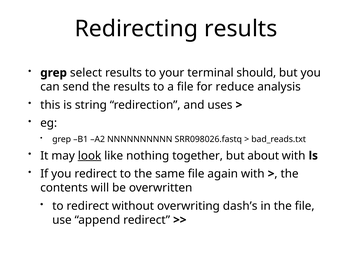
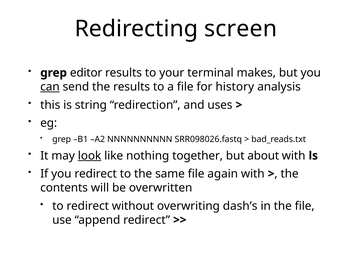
Redirecting results: results -> screen (241, 29)
select: select -> editor (86, 73)
should: should -> makes (256, 73)
can underline: none -> present (50, 87)
reduce: reduce -> history (235, 87)
